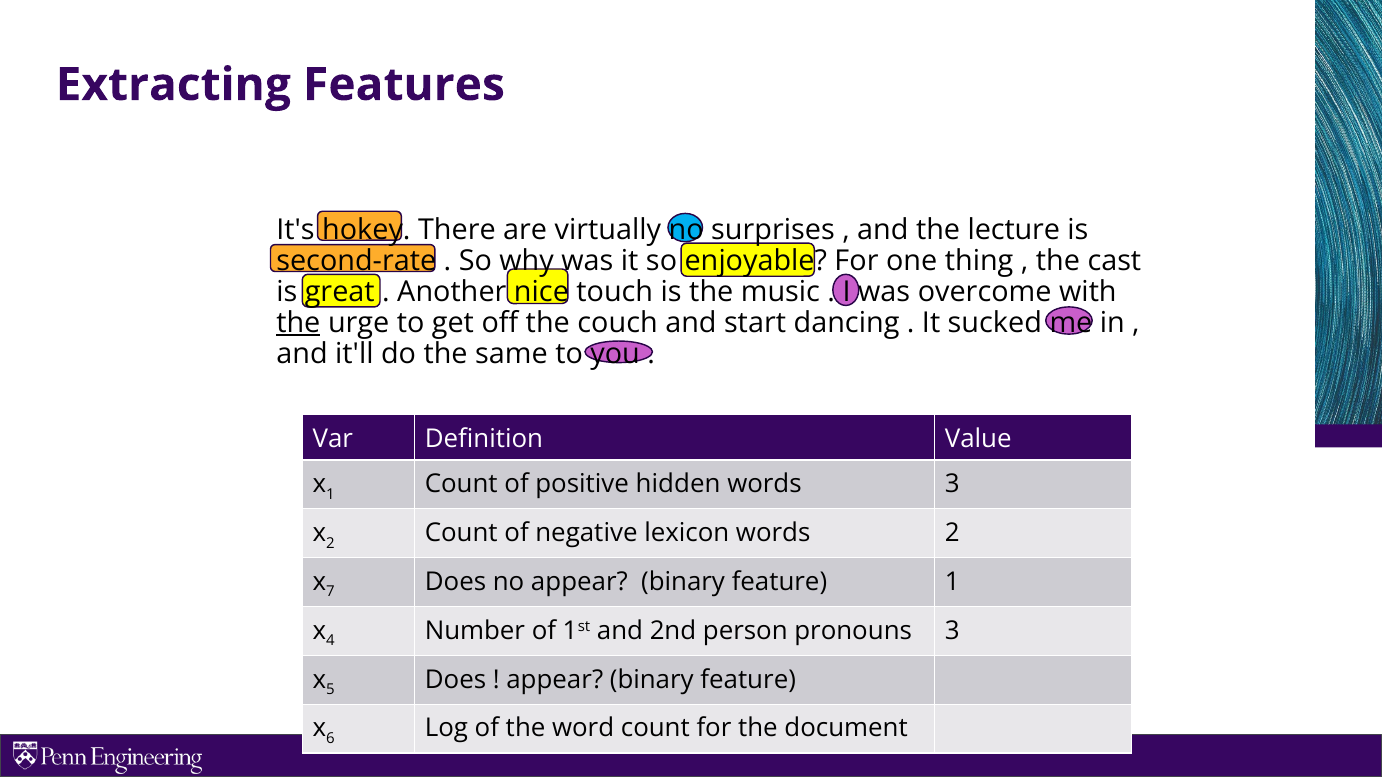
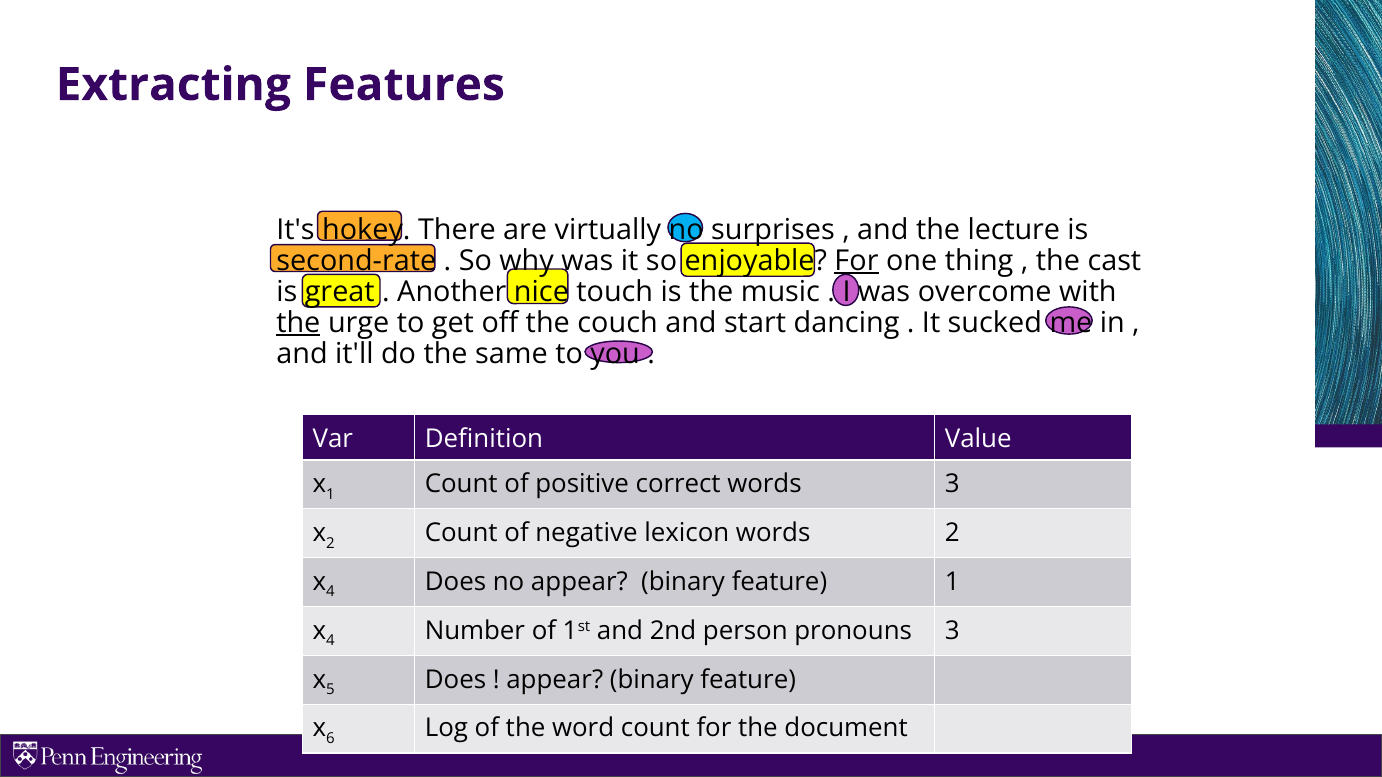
For underline: none -> present (857, 261)
hidden: hidden -> correct (678, 485)
7: 7 -> 4 (330, 592)
